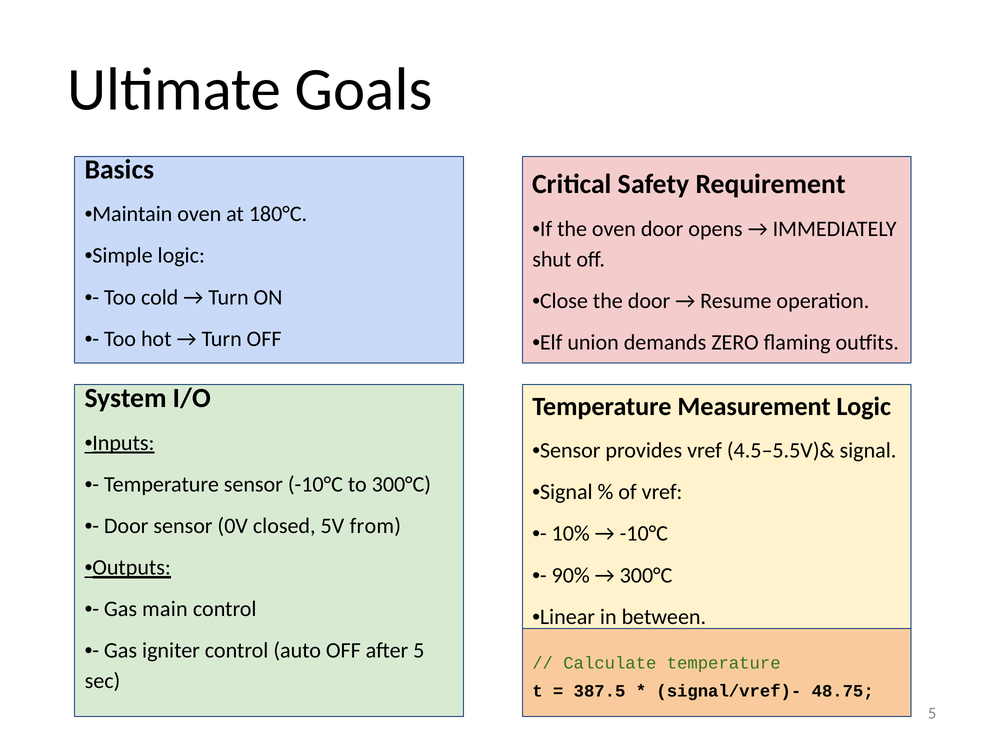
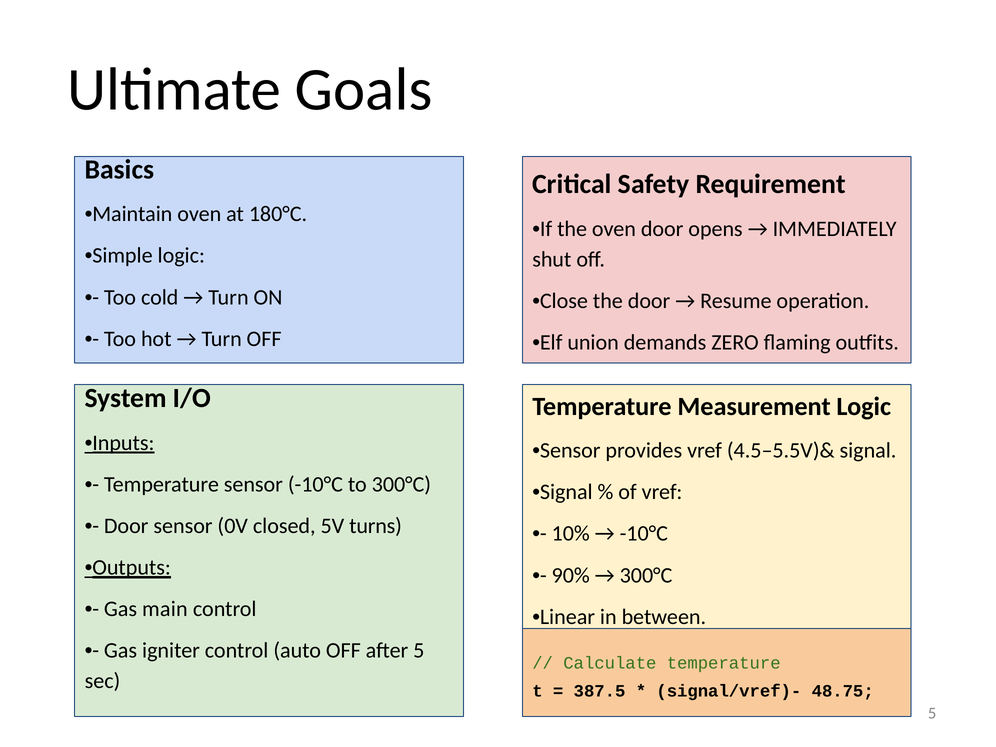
from: from -> turns (376, 526)
